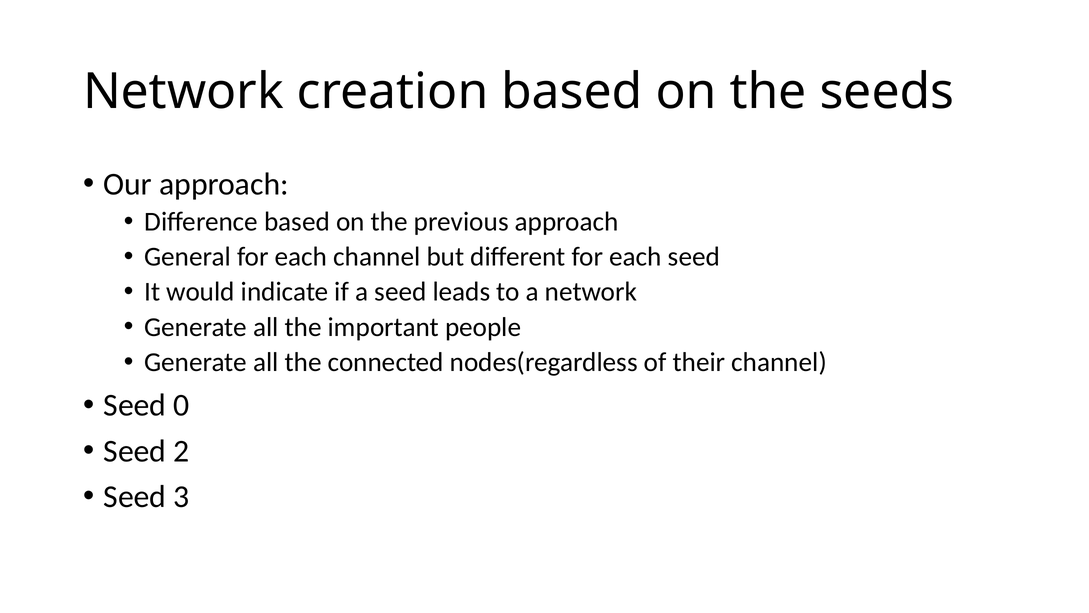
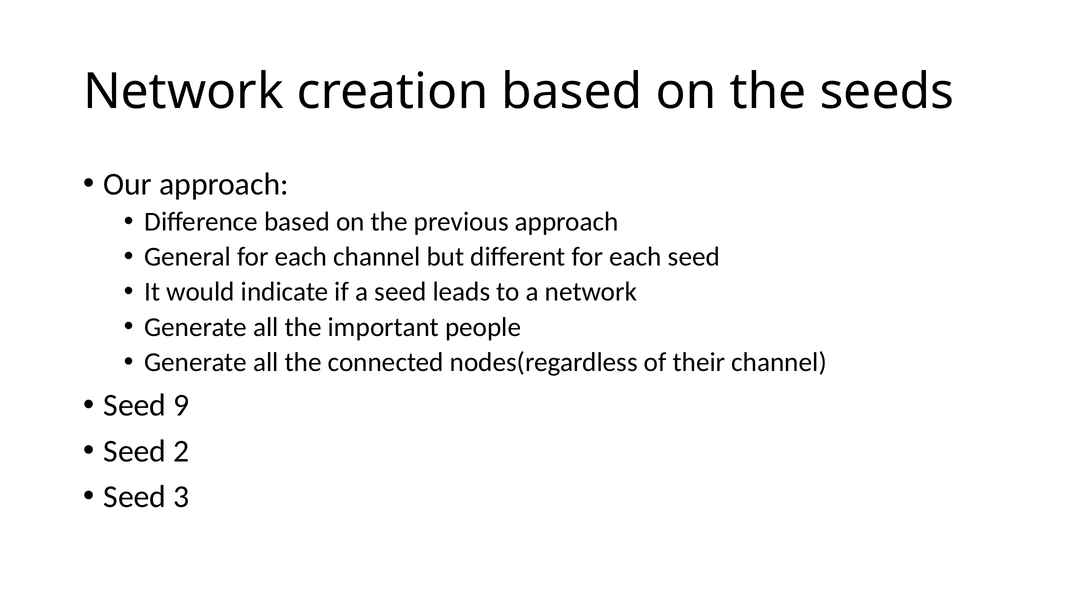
0: 0 -> 9 (181, 405)
